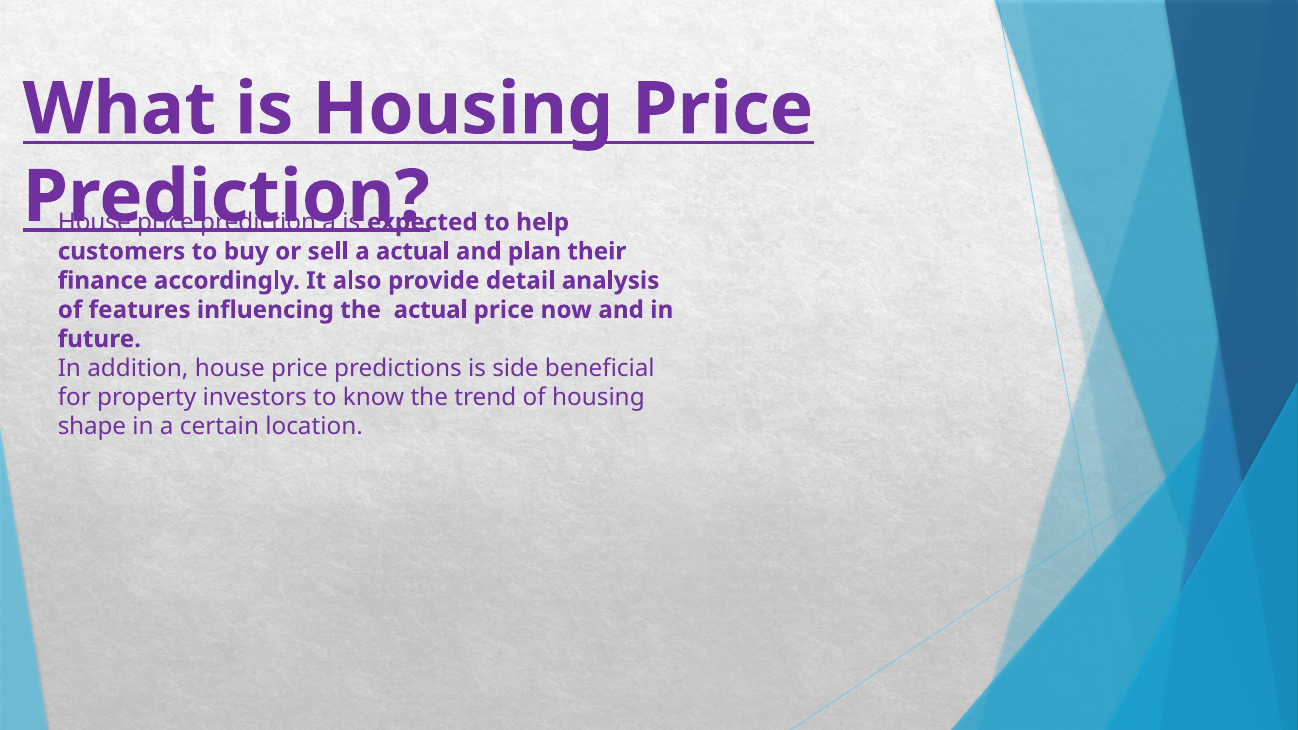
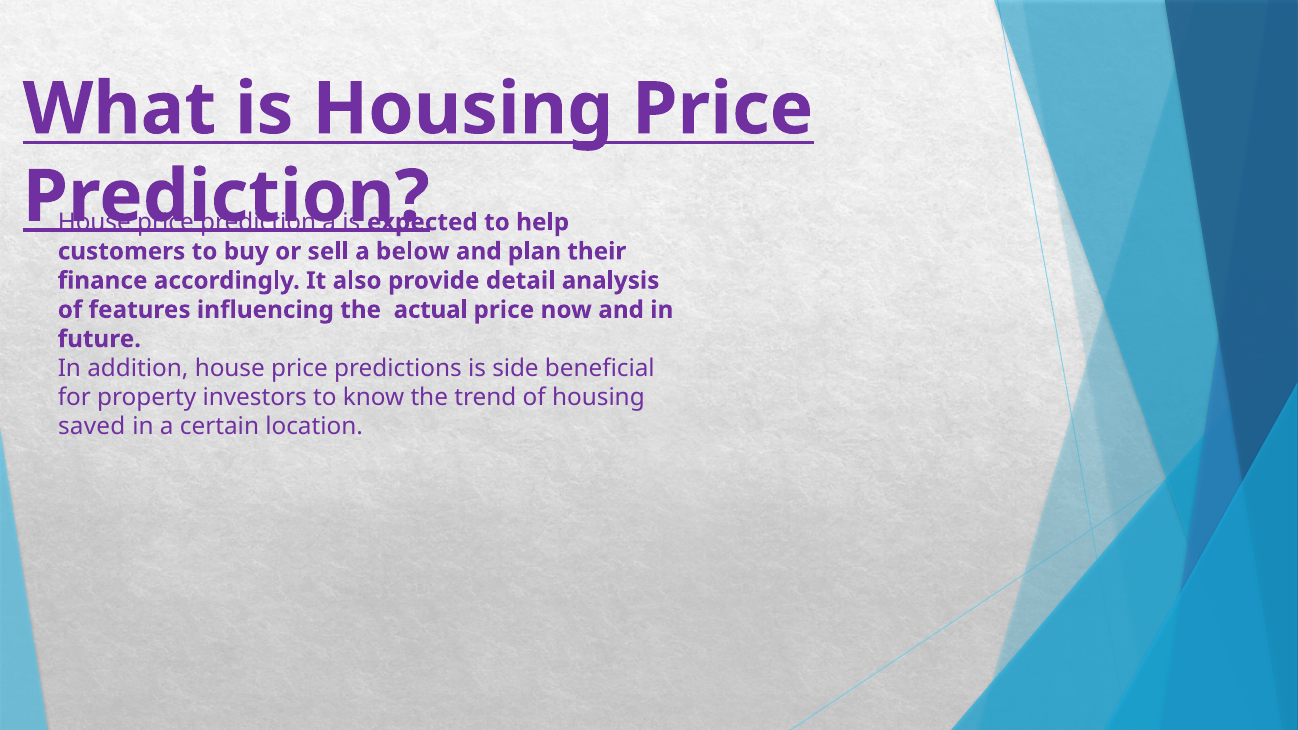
actual: actual -> below (413, 251)
shape: shape -> saved (92, 427)
